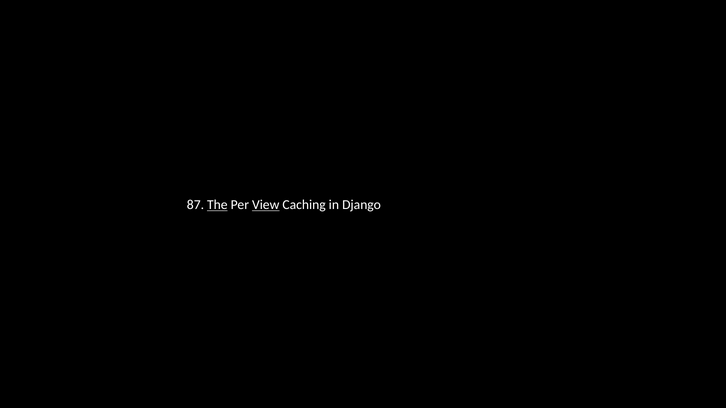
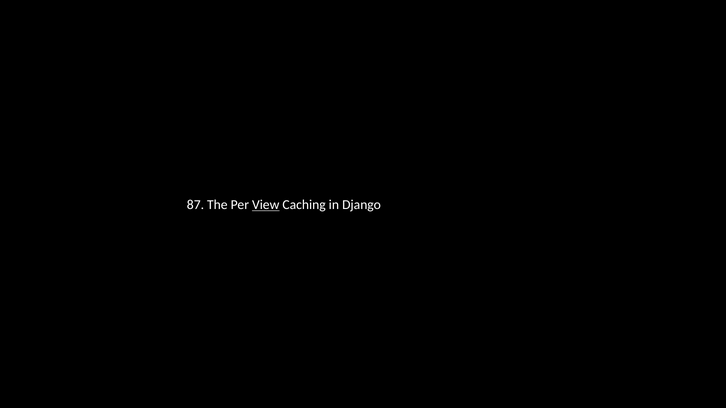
The underline: present -> none (217, 205)
